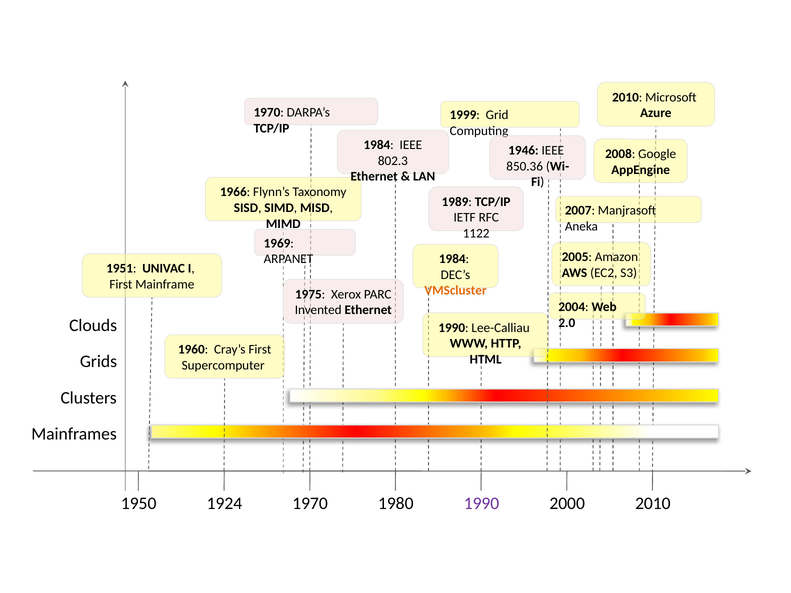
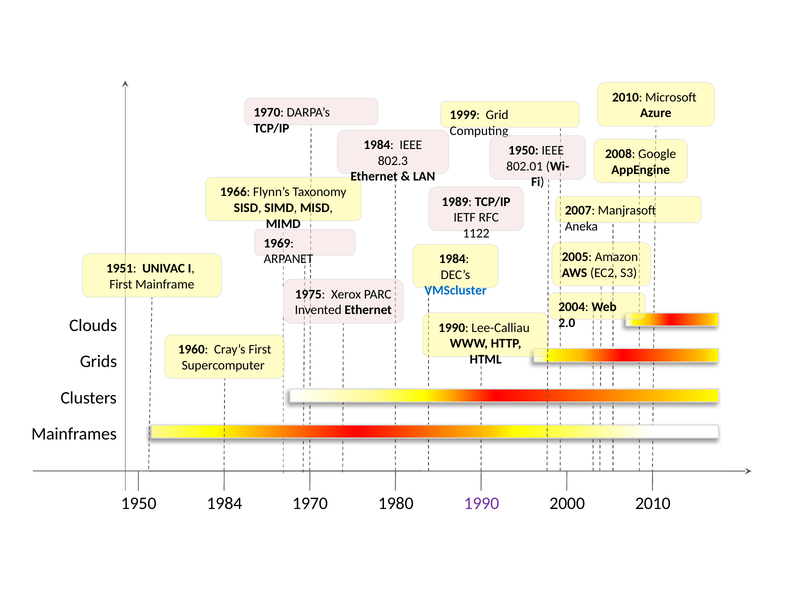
1946: 1946 -> 1950 (523, 150)
850.36: 850.36 -> 802.01 (525, 166)
VMScluster colour: orange -> blue (456, 291)
1950 1924: 1924 -> 1984 (224, 504)
